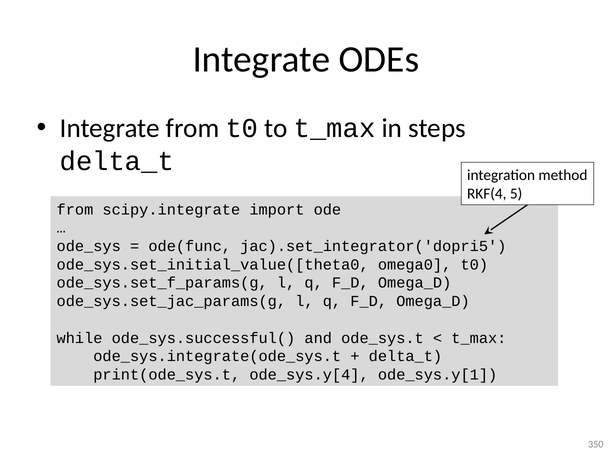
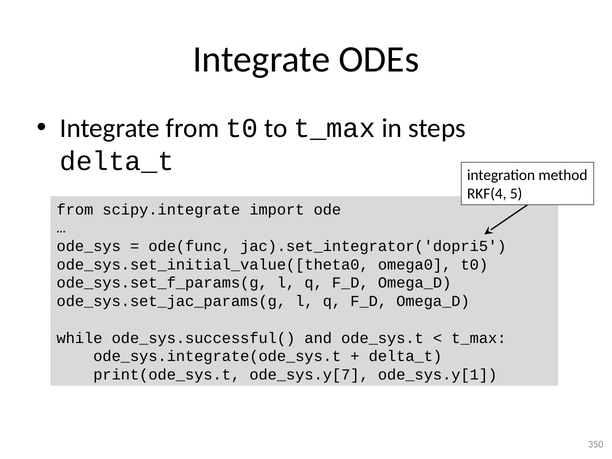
ode_sys.y[4: ode_sys.y[4 -> ode_sys.y[7 (309, 375)
